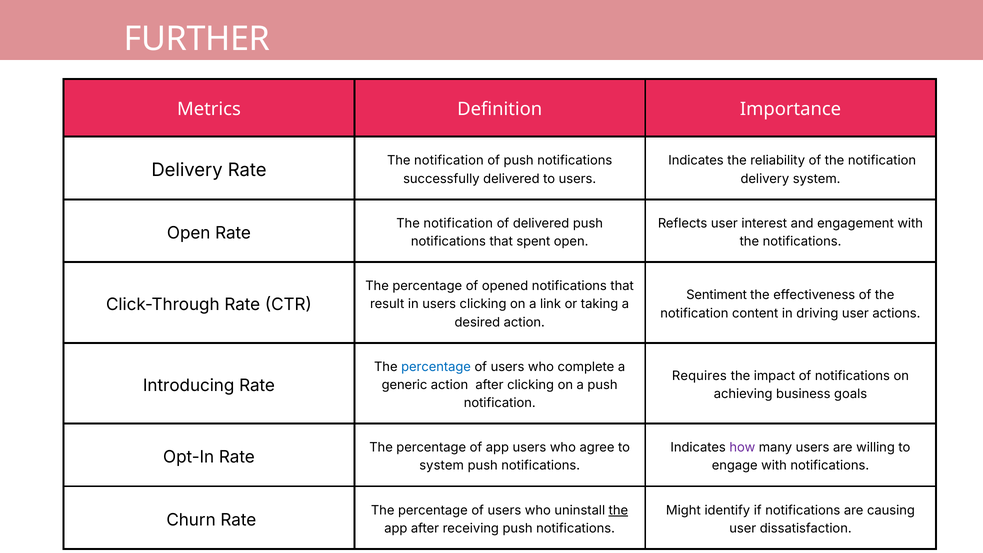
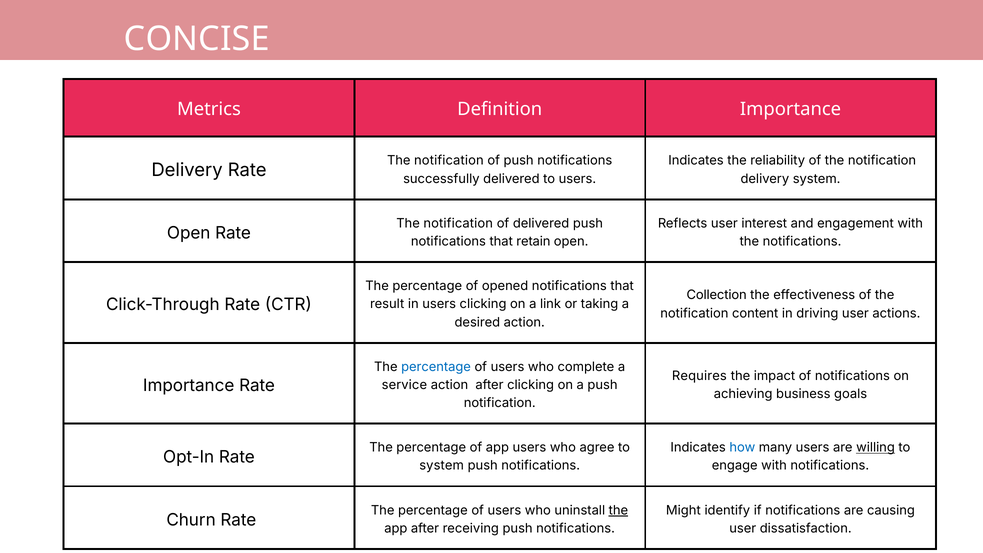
FURTHER: FURTHER -> CONCISE (197, 39)
spent: spent -> retain (533, 241)
Sentiment: Sentiment -> Collection (717, 295)
Introducing: Introducing -> Importance (189, 385)
generic: generic -> service (404, 385)
how colour: purple -> blue (742, 448)
willing underline: none -> present (876, 448)
